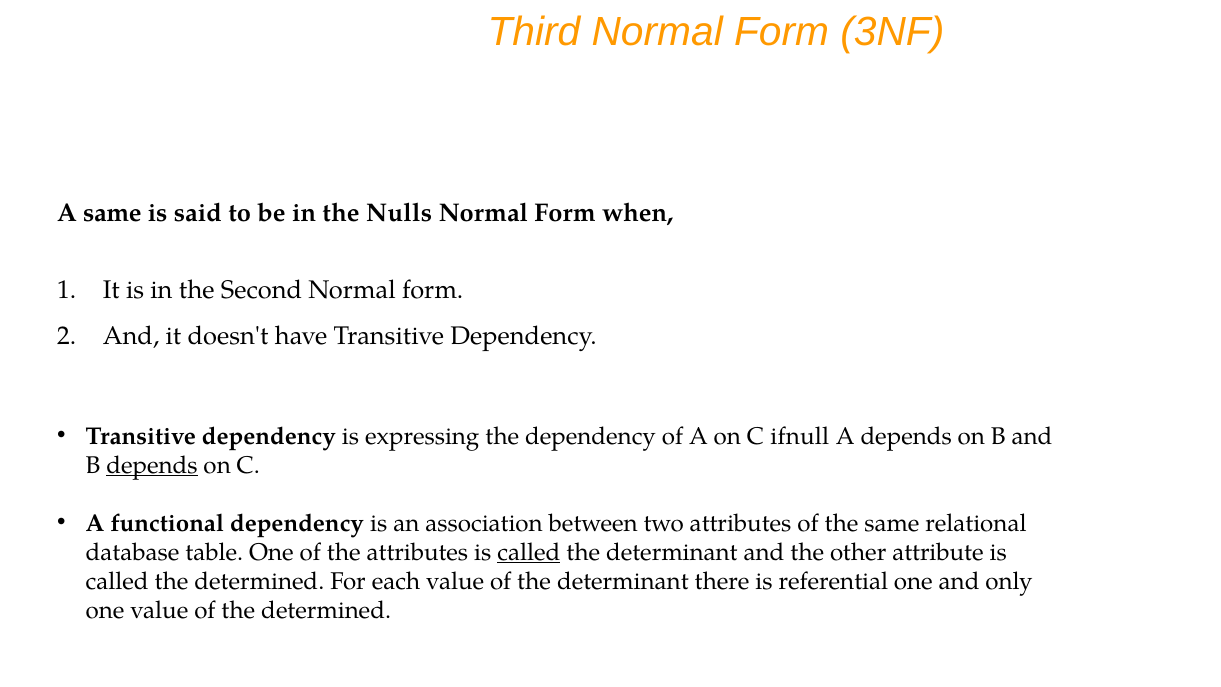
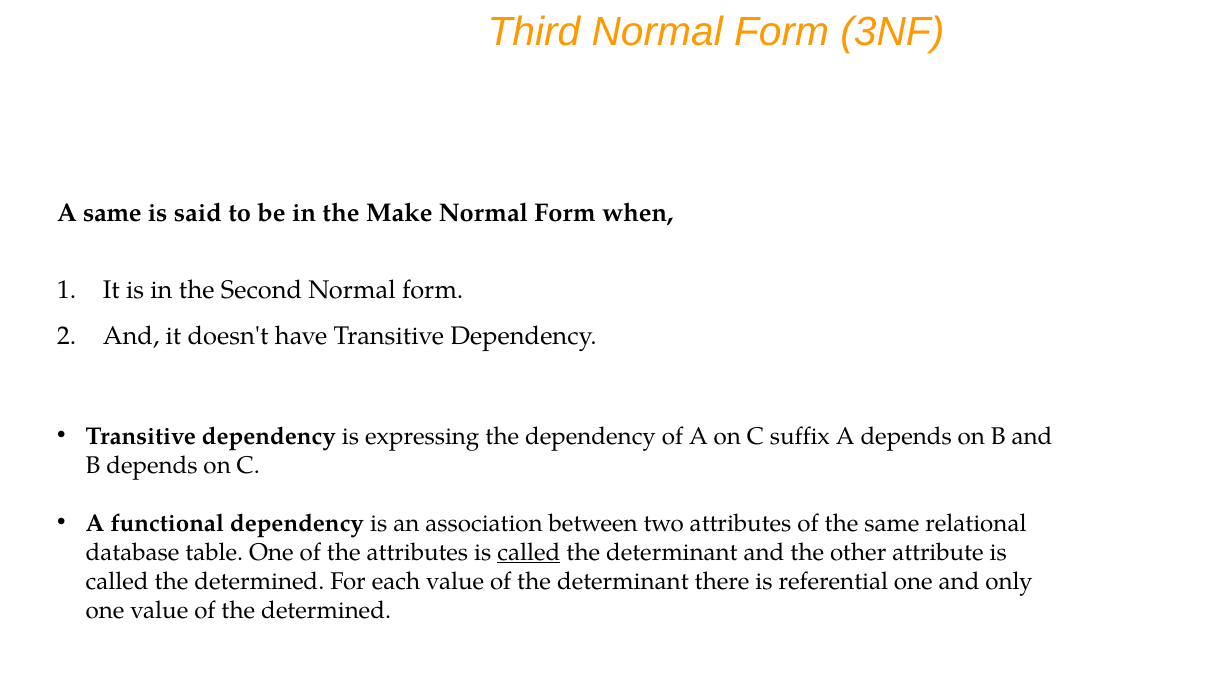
Nulls: Nulls -> Make (399, 214)
ifnull: ifnull -> suffix (800, 436)
depends underline: present -> none (152, 465)
